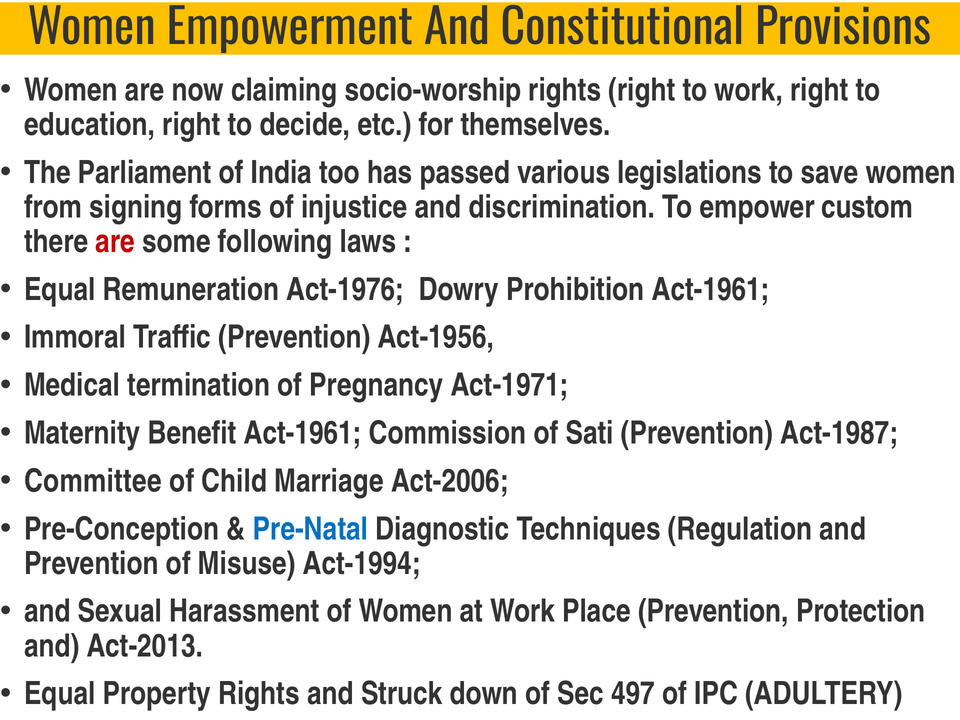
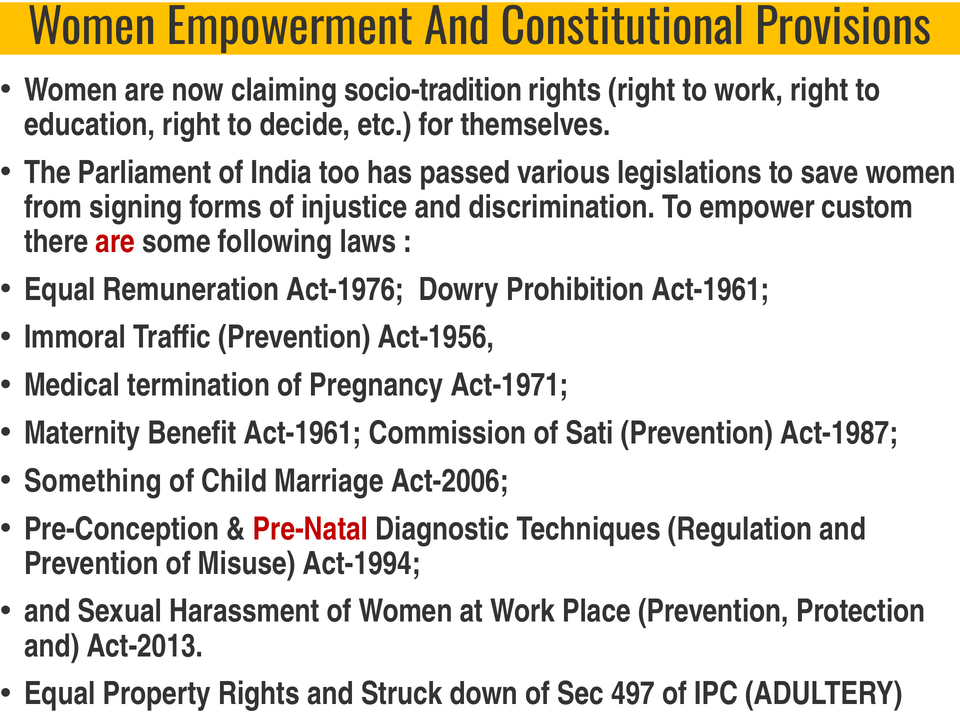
socio-worship: socio-worship -> socio-tradition (433, 90)
Committee: Committee -> Something (93, 481)
Pre-Natal colour: blue -> red (310, 529)
